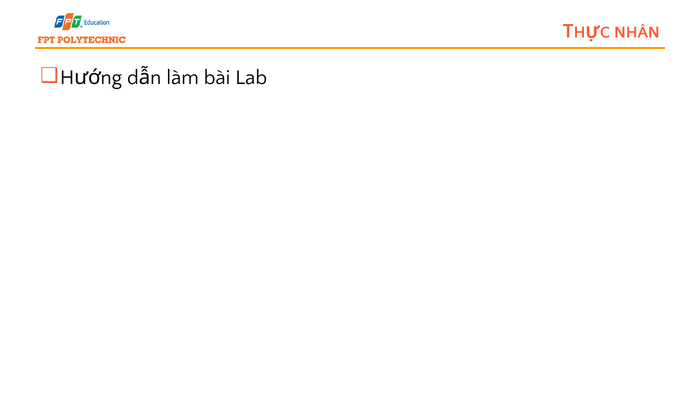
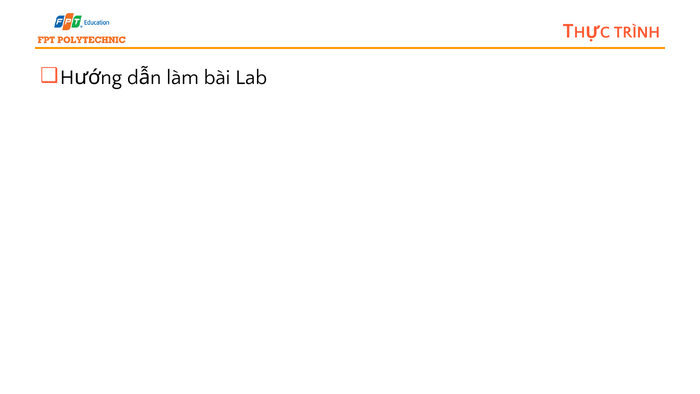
NHÂN: NHÂN -> TRÌNH (637, 33)
